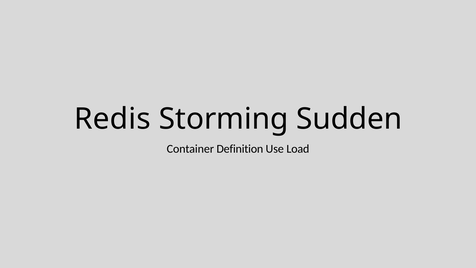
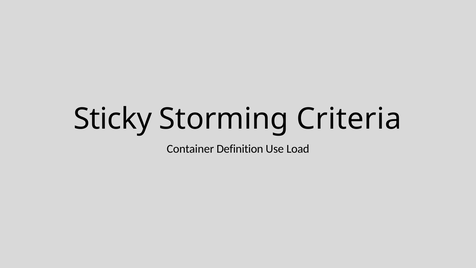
Redis: Redis -> Sticky (113, 119)
Sudden: Sudden -> Criteria (349, 119)
